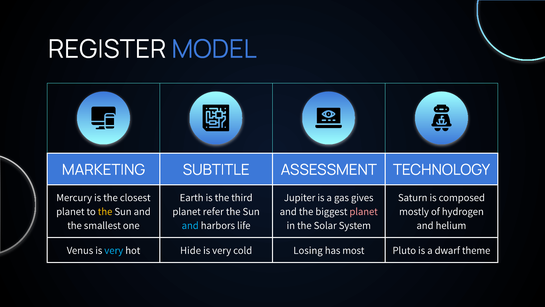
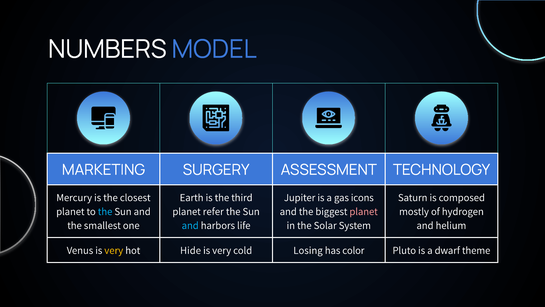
REGISTER: REGISTER -> NUMBERS (107, 49)
SUBTITLE: SUBTITLE -> SURGERY (216, 170)
gives: gives -> icons (362, 197)
the colour: yellow -> light blue (105, 211)
very colour: light blue -> yellow (114, 250)
most: most -> color (353, 250)
